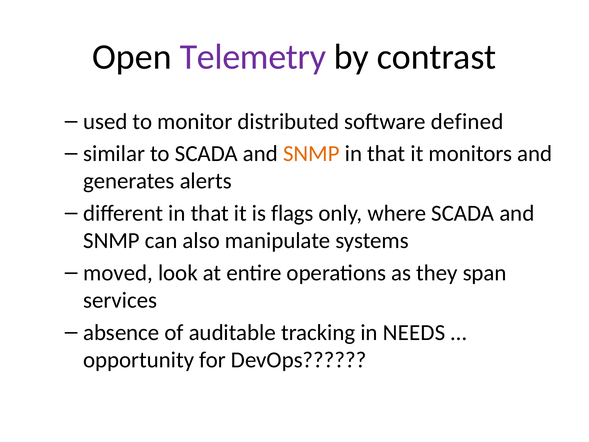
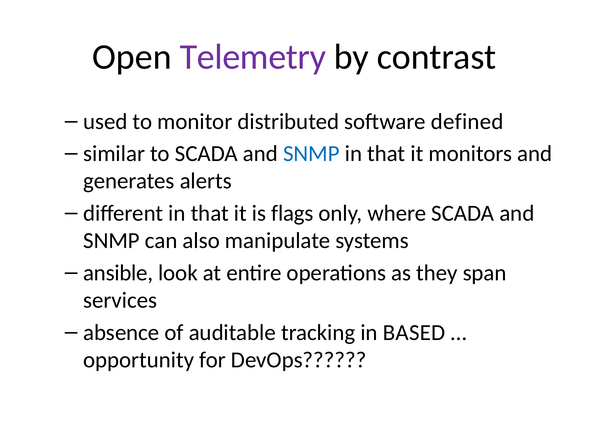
SNMP colour: orange -> blue (311, 153)
moved: moved -> ansible (118, 273)
NEEDS: NEEDS -> BASED (414, 332)
